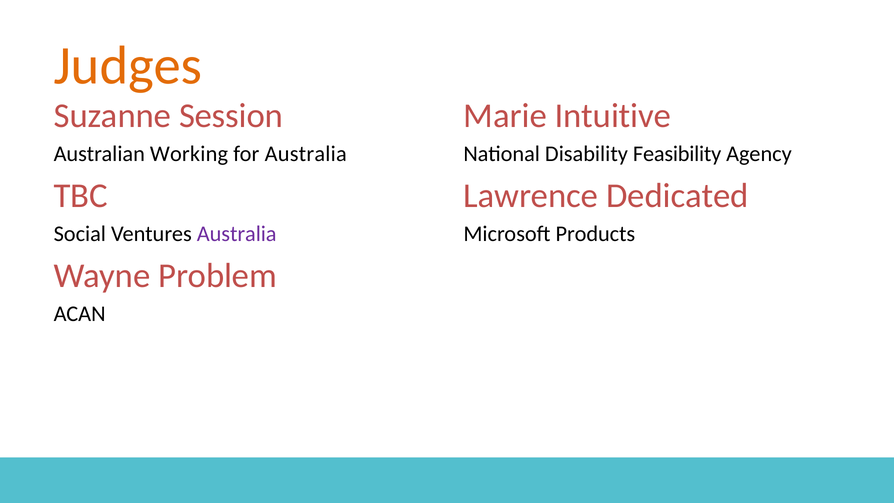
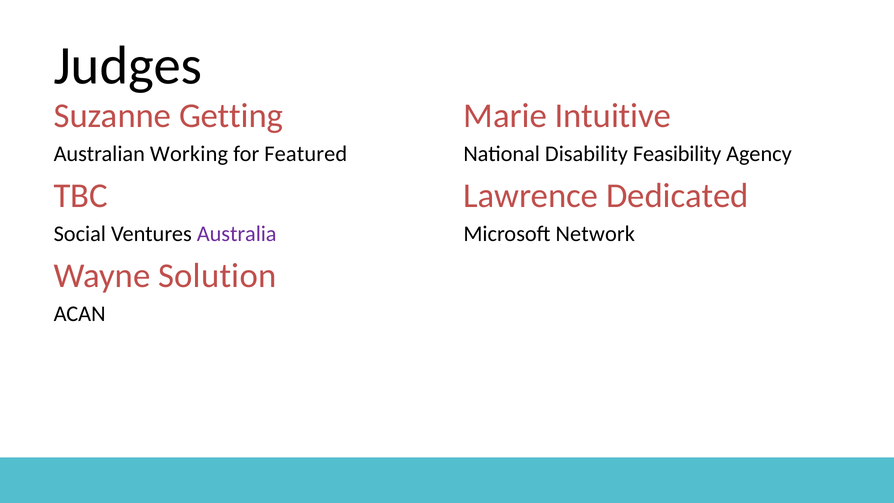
Judges colour: orange -> black (128, 66)
Session: Session -> Getting (231, 116)
for Australia: Australia -> Featured (306, 154)
Products: Products -> Network (595, 234)
Problem: Problem -> Solution (217, 276)
